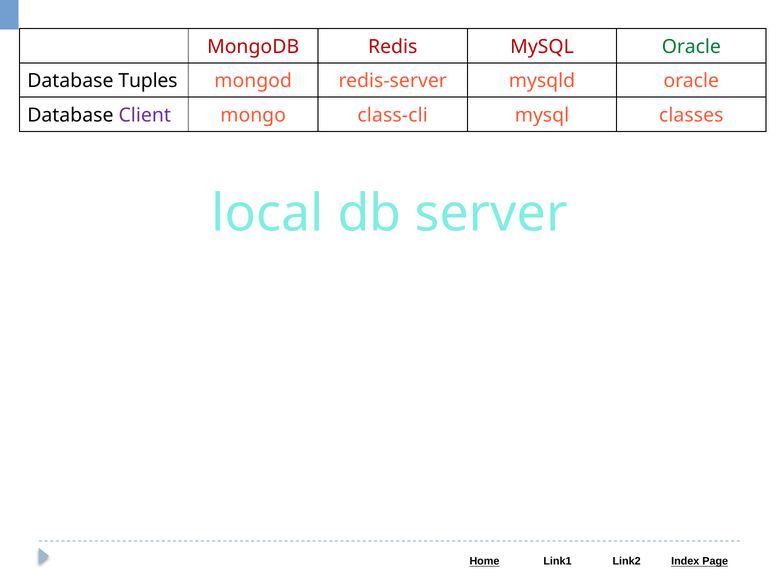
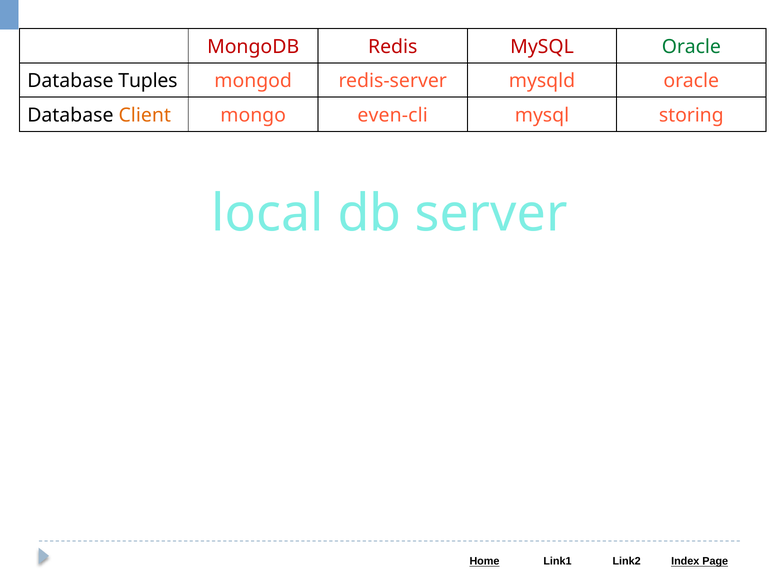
Client colour: purple -> orange (145, 115)
class-cli: class-cli -> even-cli (393, 115)
classes: classes -> storing (691, 115)
